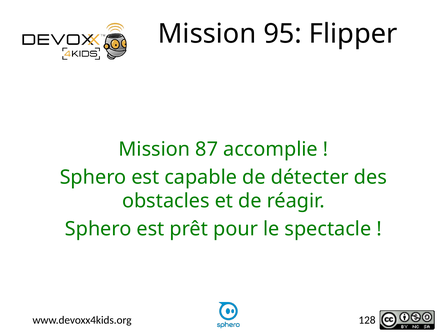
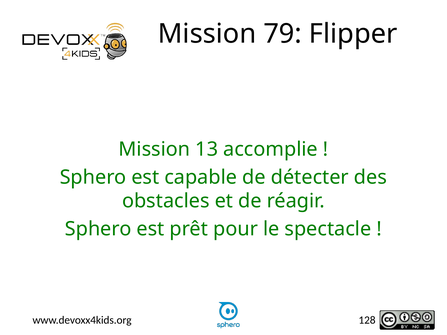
95: 95 -> 79 (283, 34)
87: 87 -> 13 (207, 149)
